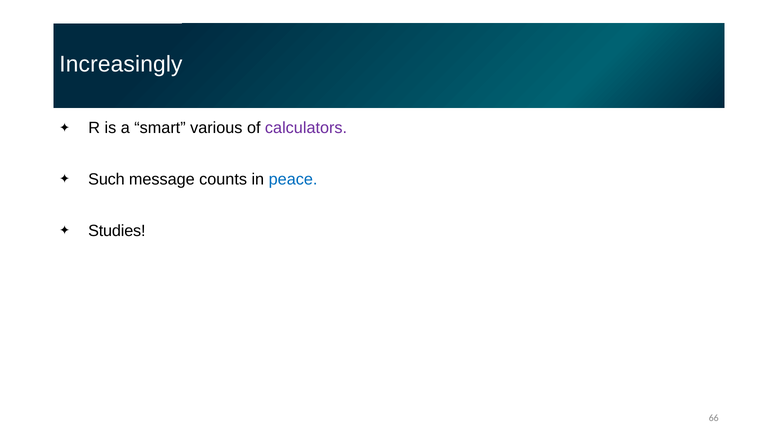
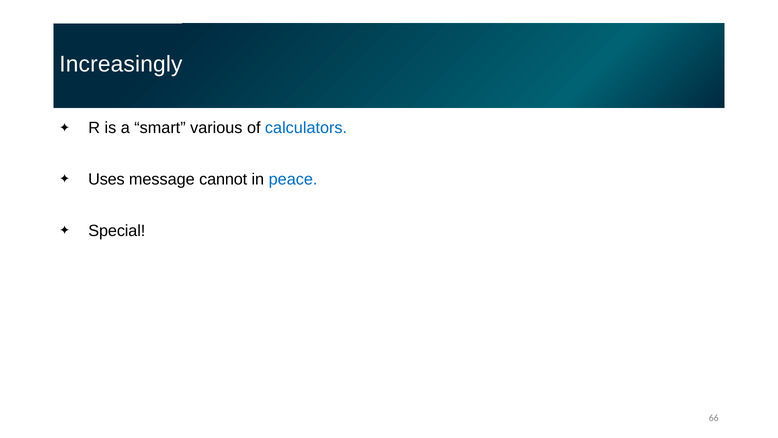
calculators colour: purple -> blue (306, 128)
Such: Such -> Uses (106, 179)
counts: counts -> cannot (223, 179)
Studies: Studies -> Special (117, 230)
